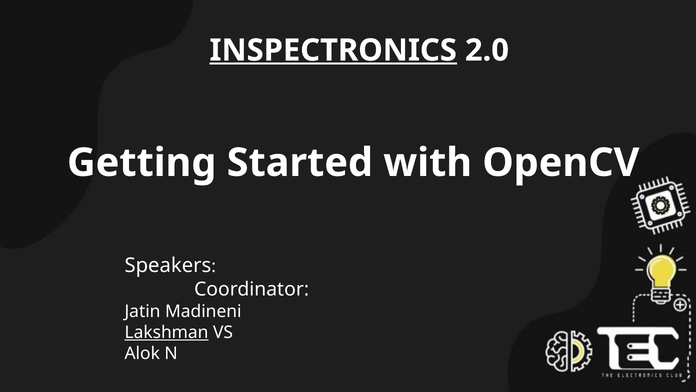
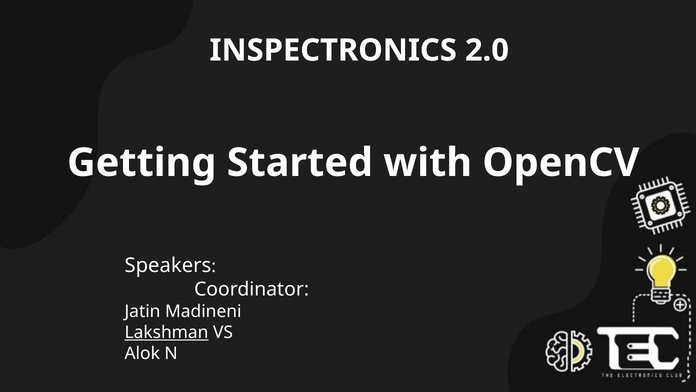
INSPECTRONICS underline: present -> none (333, 50)
